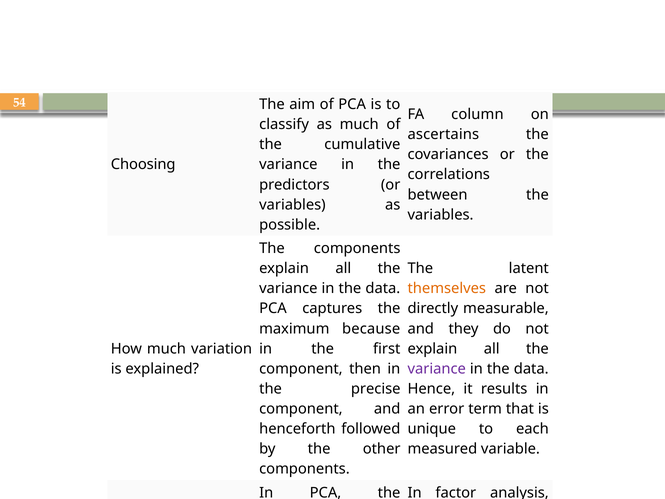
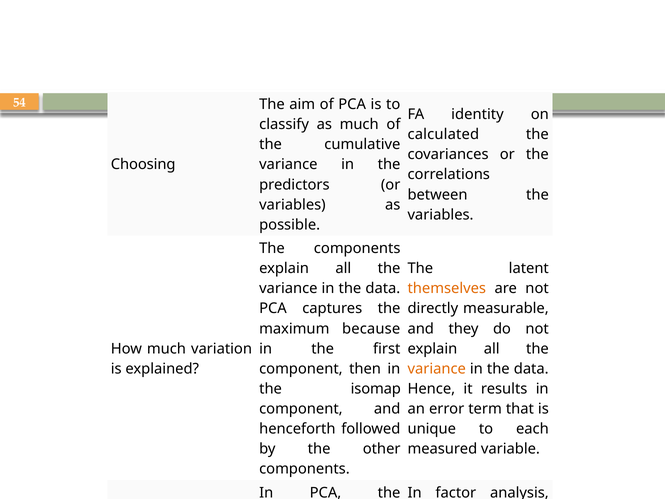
column: column -> identity (477, 114)
ascertains: ascertains -> calculated (443, 134)
variance colour: purple -> orange (437, 369)
precise: precise -> isomap (376, 389)
